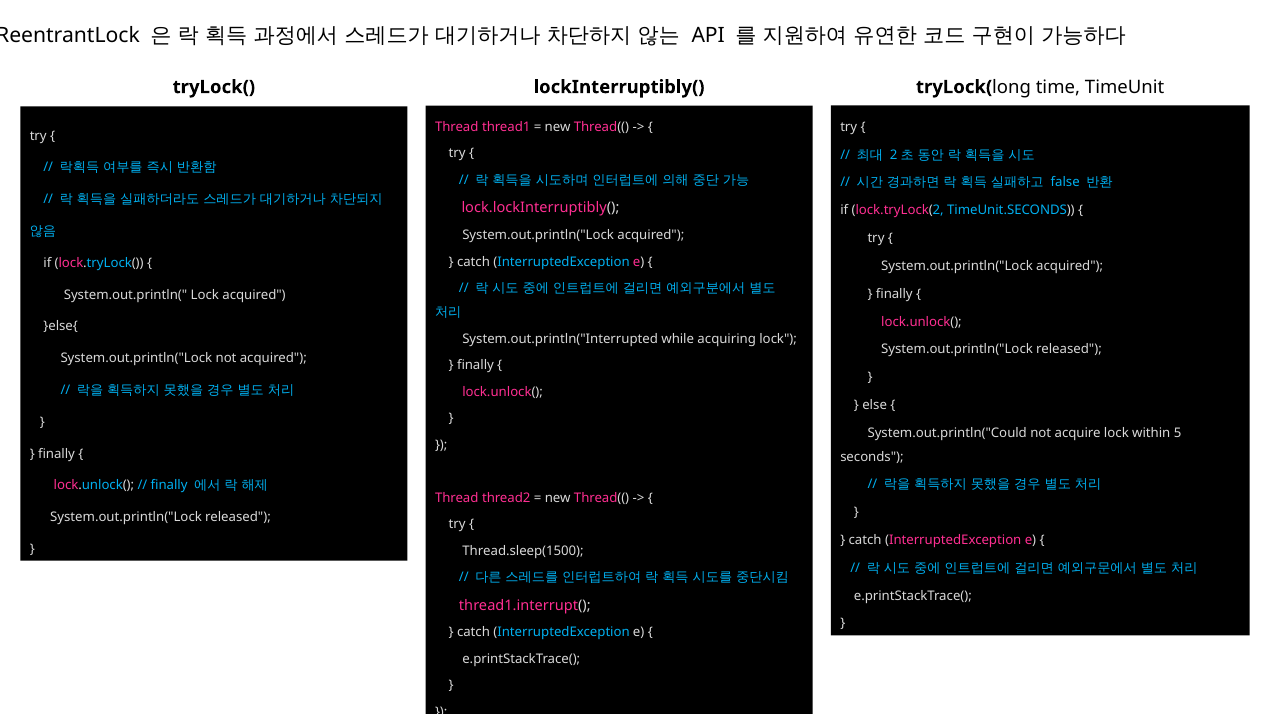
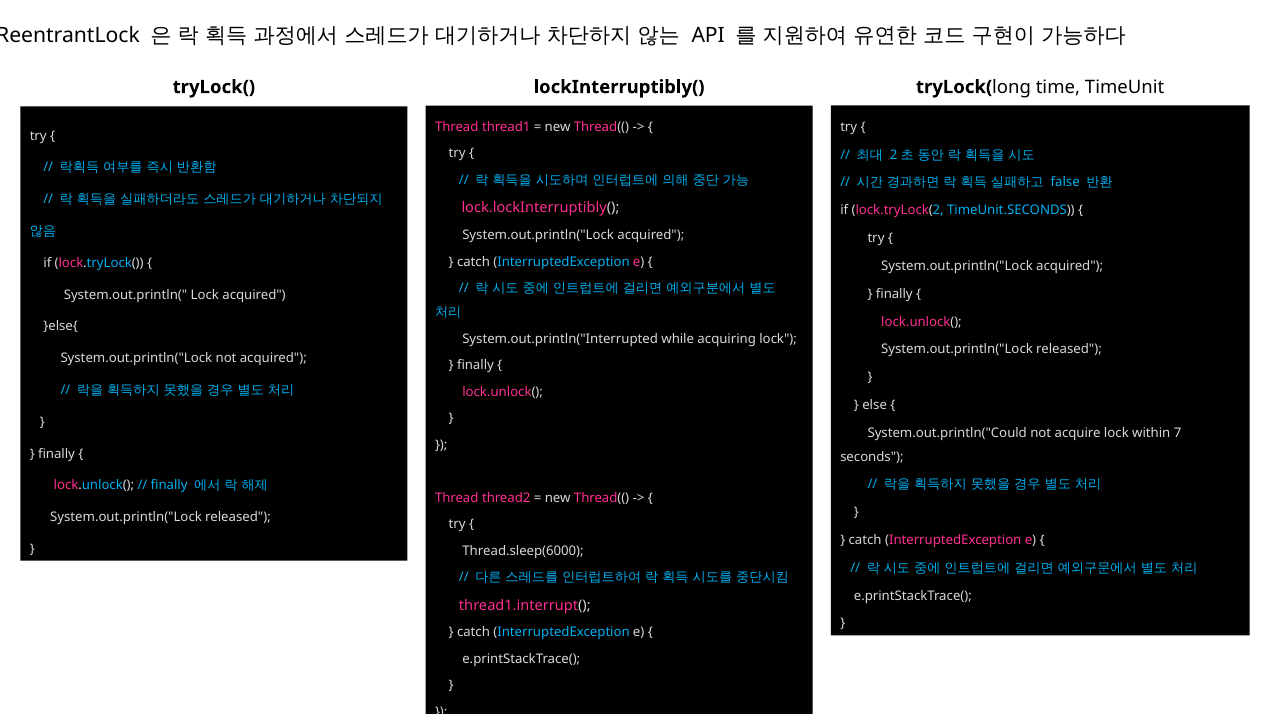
5: 5 -> 7 (1178, 433)
Thread.sleep(1500: Thread.sleep(1500 -> Thread.sleep(6000 (523, 551)
